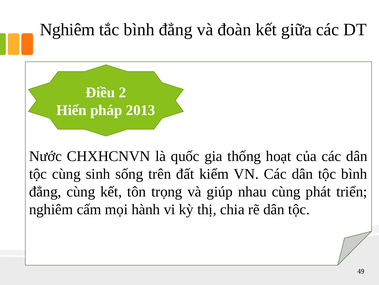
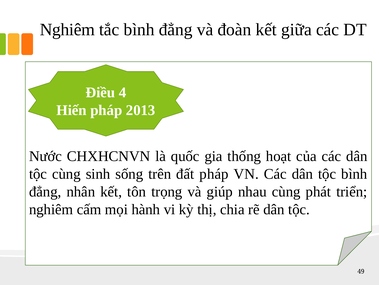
2: 2 -> 4 (122, 92)
đất kiểm: kiểm -> pháp (214, 174)
đẳng cùng: cùng -> nhân (81, 191)
